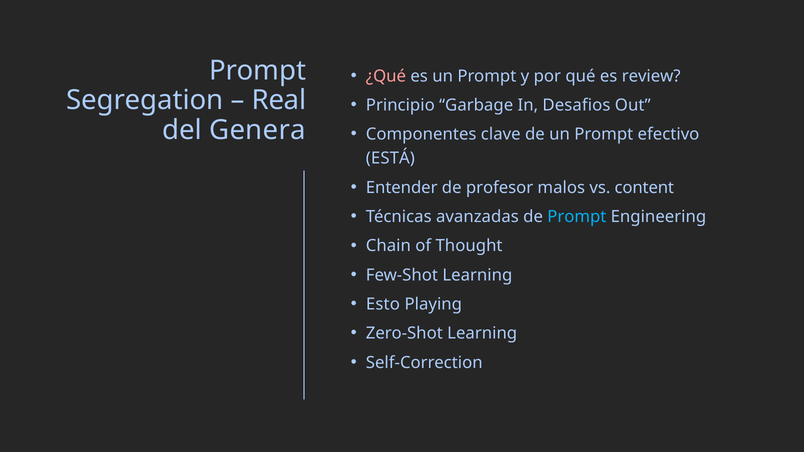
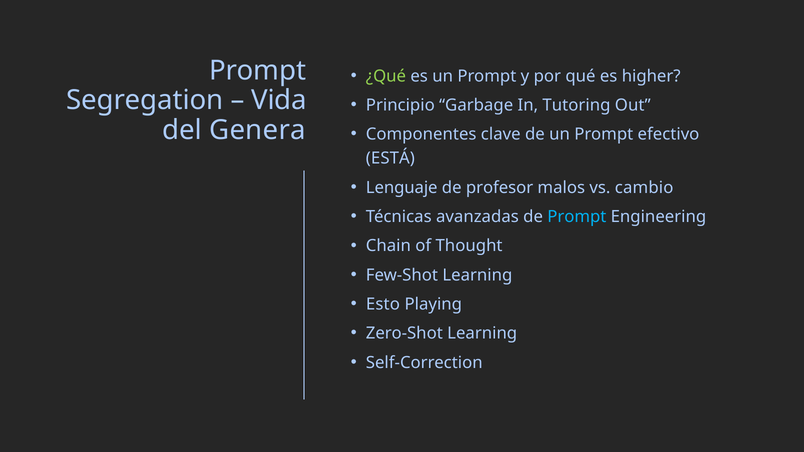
¿Qué colour: pink -> light green (386, 76)
review: review -> higher (651, 76)
Real: Real -> Vida (279, 100)
Desafios: Desafios -> Tutoring (576, 105)
Entender: Entender -> Lenguaje (402, 188)
content: content -> cambio (644, 188)
